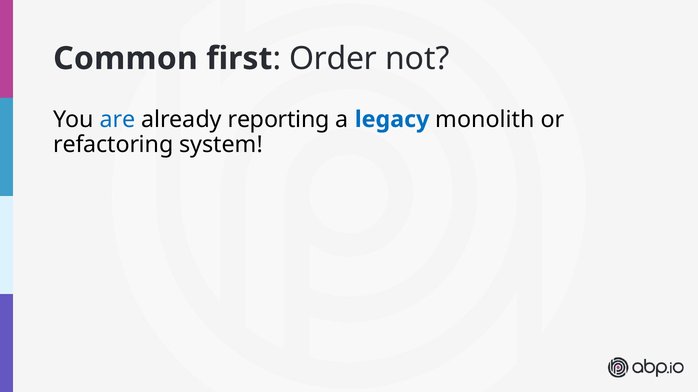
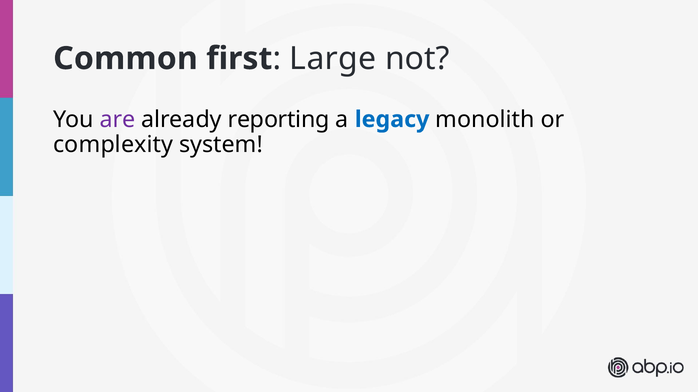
Order: Order -> Large (333, 59)
are colour: blue -> purple (117, 120)
refactoring: refactoring -> complexity (113, 145)
